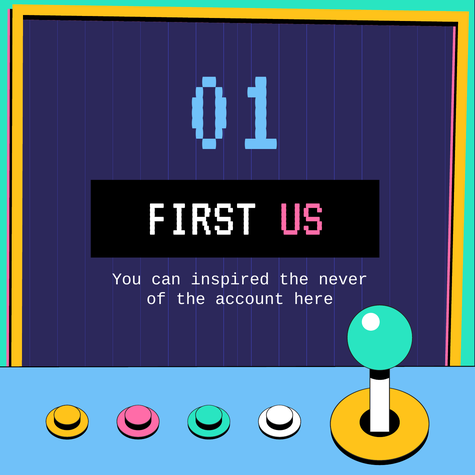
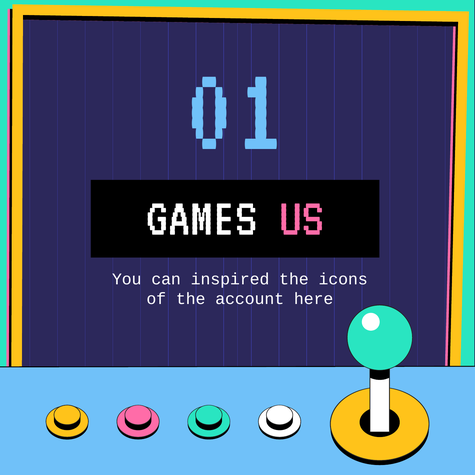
FIRST: FIRST -> GAMES (202, 216)
never: never -> icons (343, 279)
